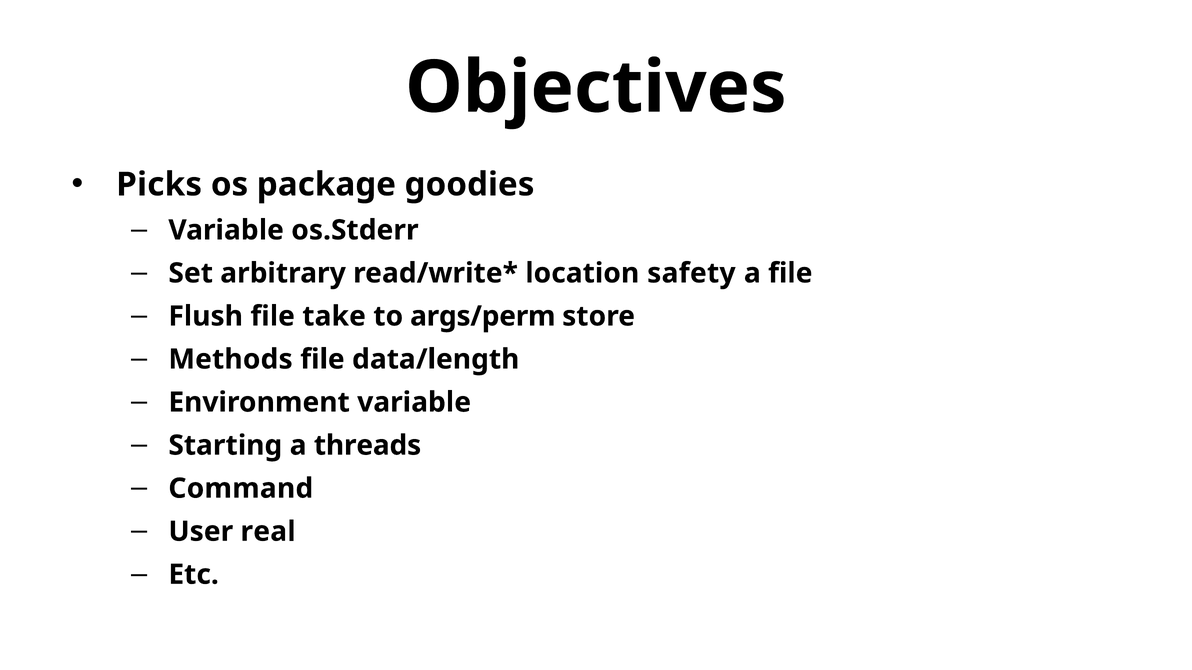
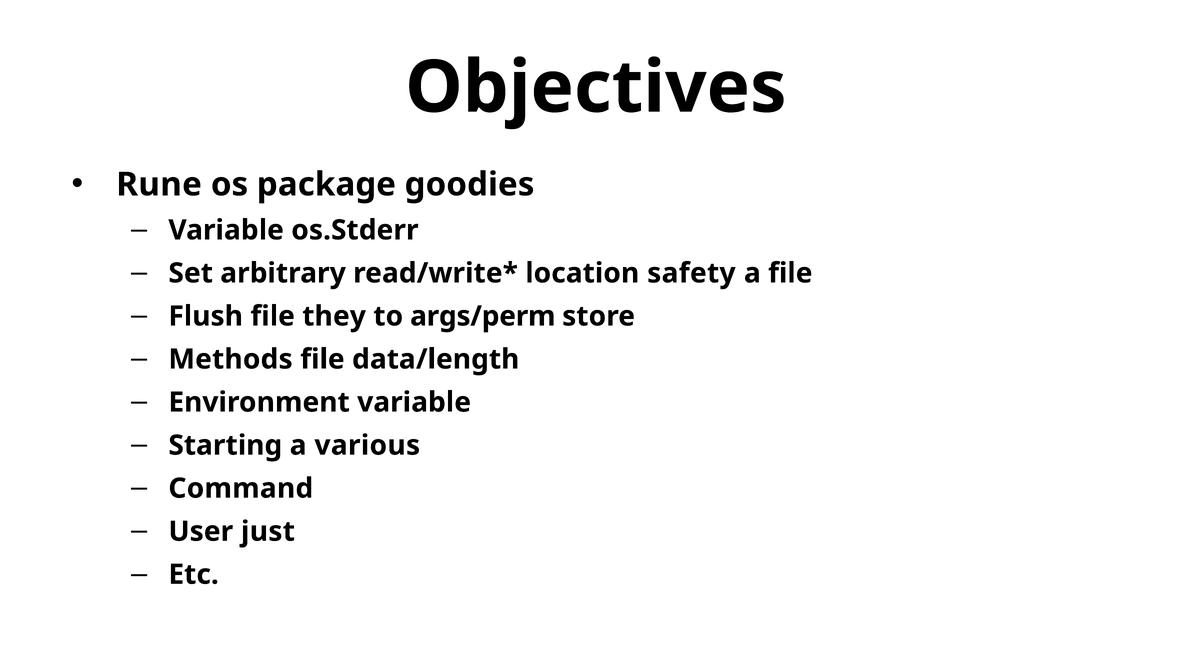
Picks: Picks -> Rune (159, 185)
take: take -> they (334, 316)
threads: threads -> various (367, 446)
real: real -> just (268, 532)
